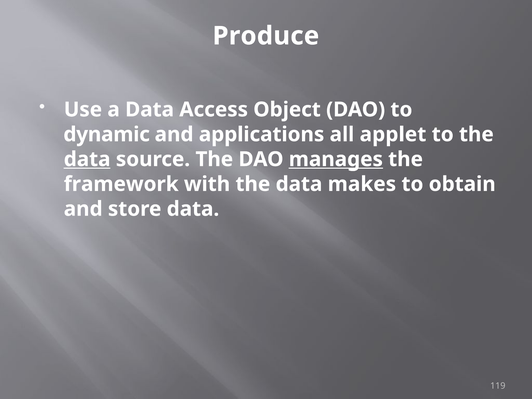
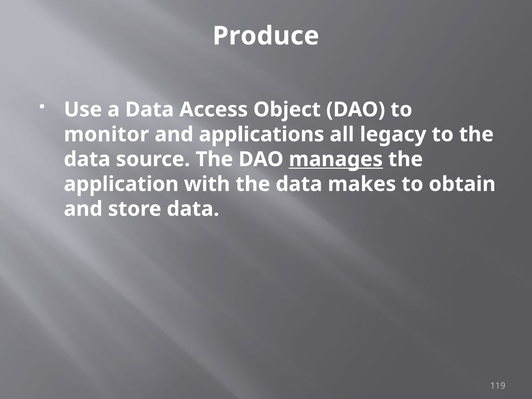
dynamic: dynamic -> monitor (106, 134)
applet: applet -> legacy (393, 134)
data underline: present -> none (87, 159)
framework: framework -> application (121, 184)
